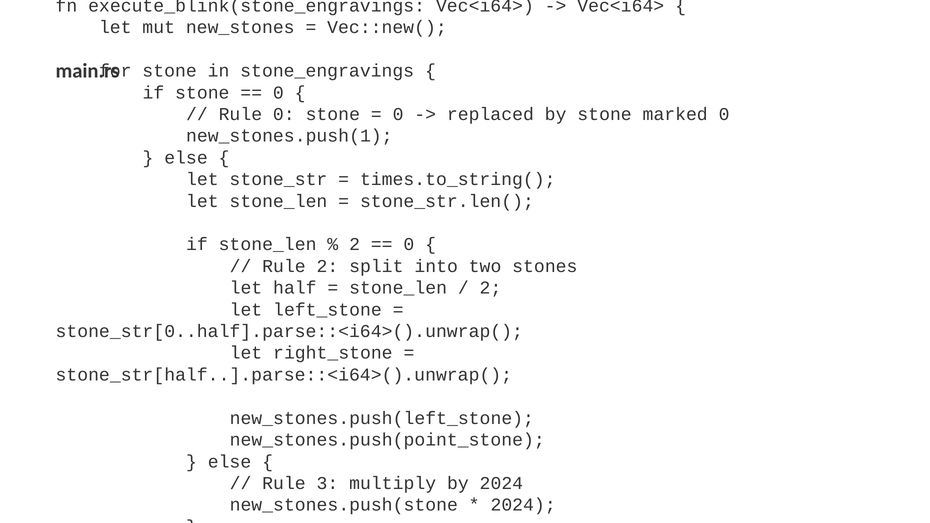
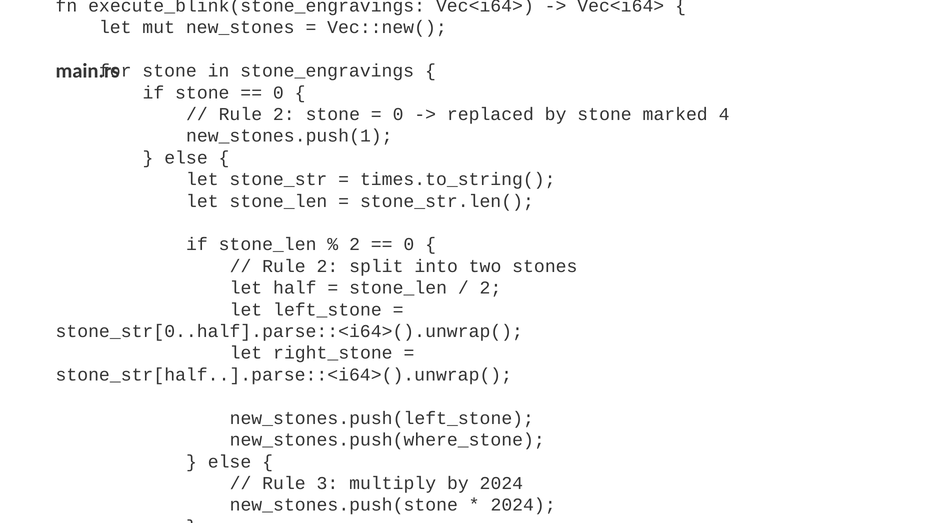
0: 0 -> 2 (284, 114)
marked 0: 0 -> 4 (724, 114)
new_stones.push(point_stone: new_stones.push(point_stone -> new_stones.push(where_stone (387, 440)
